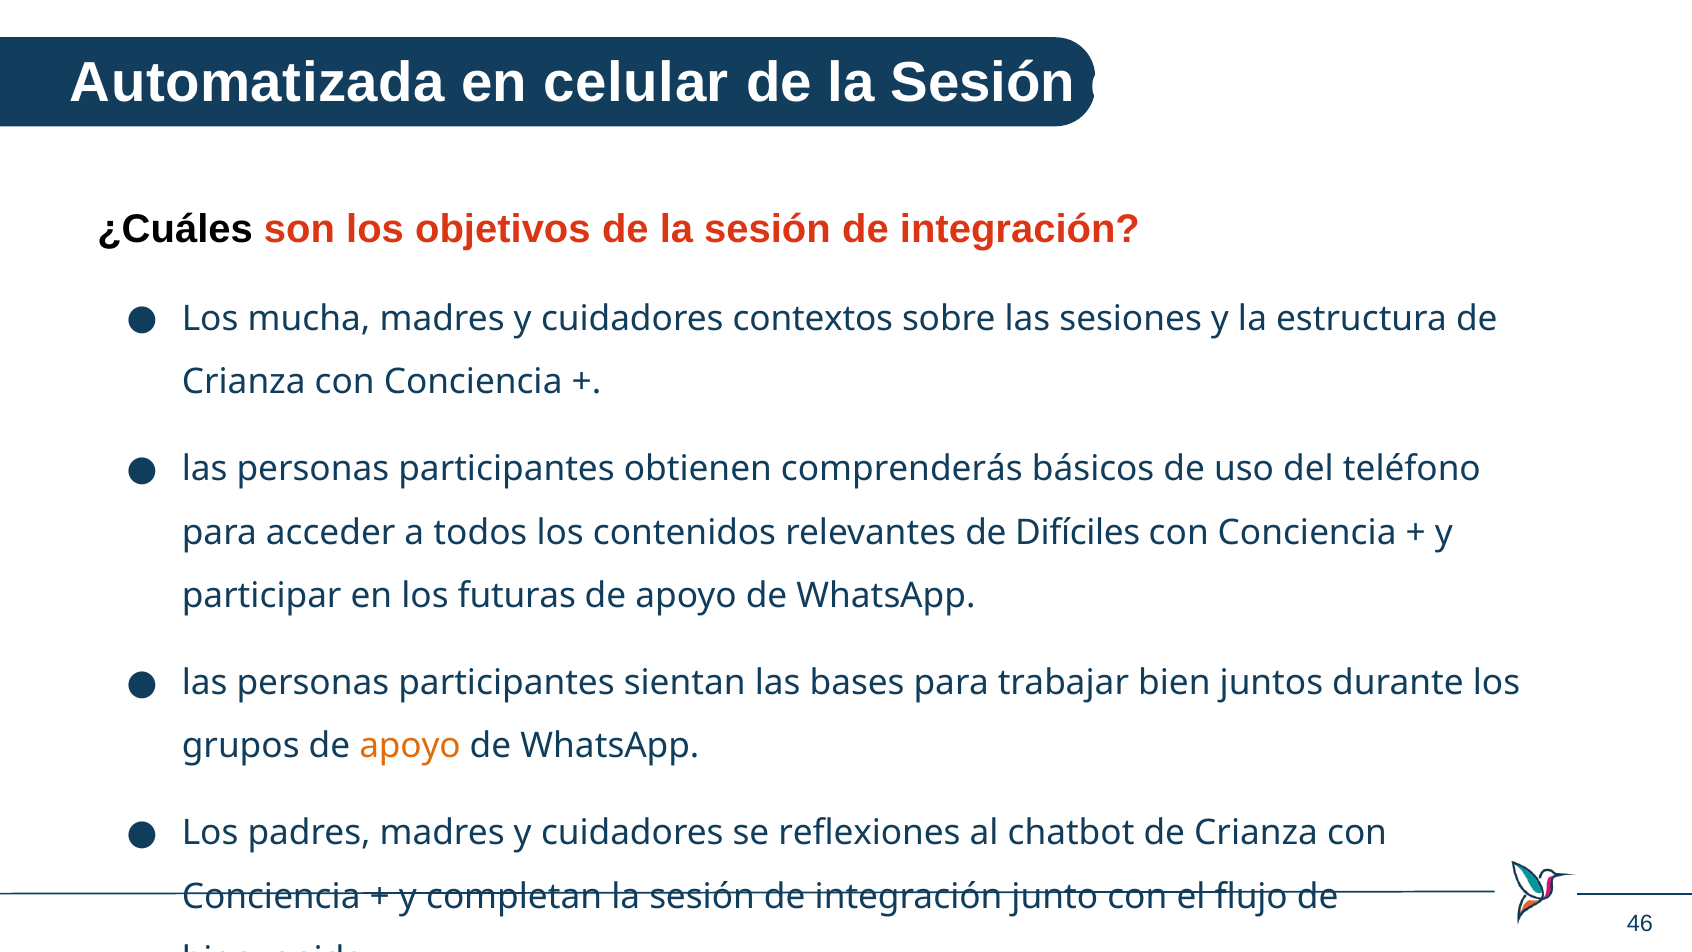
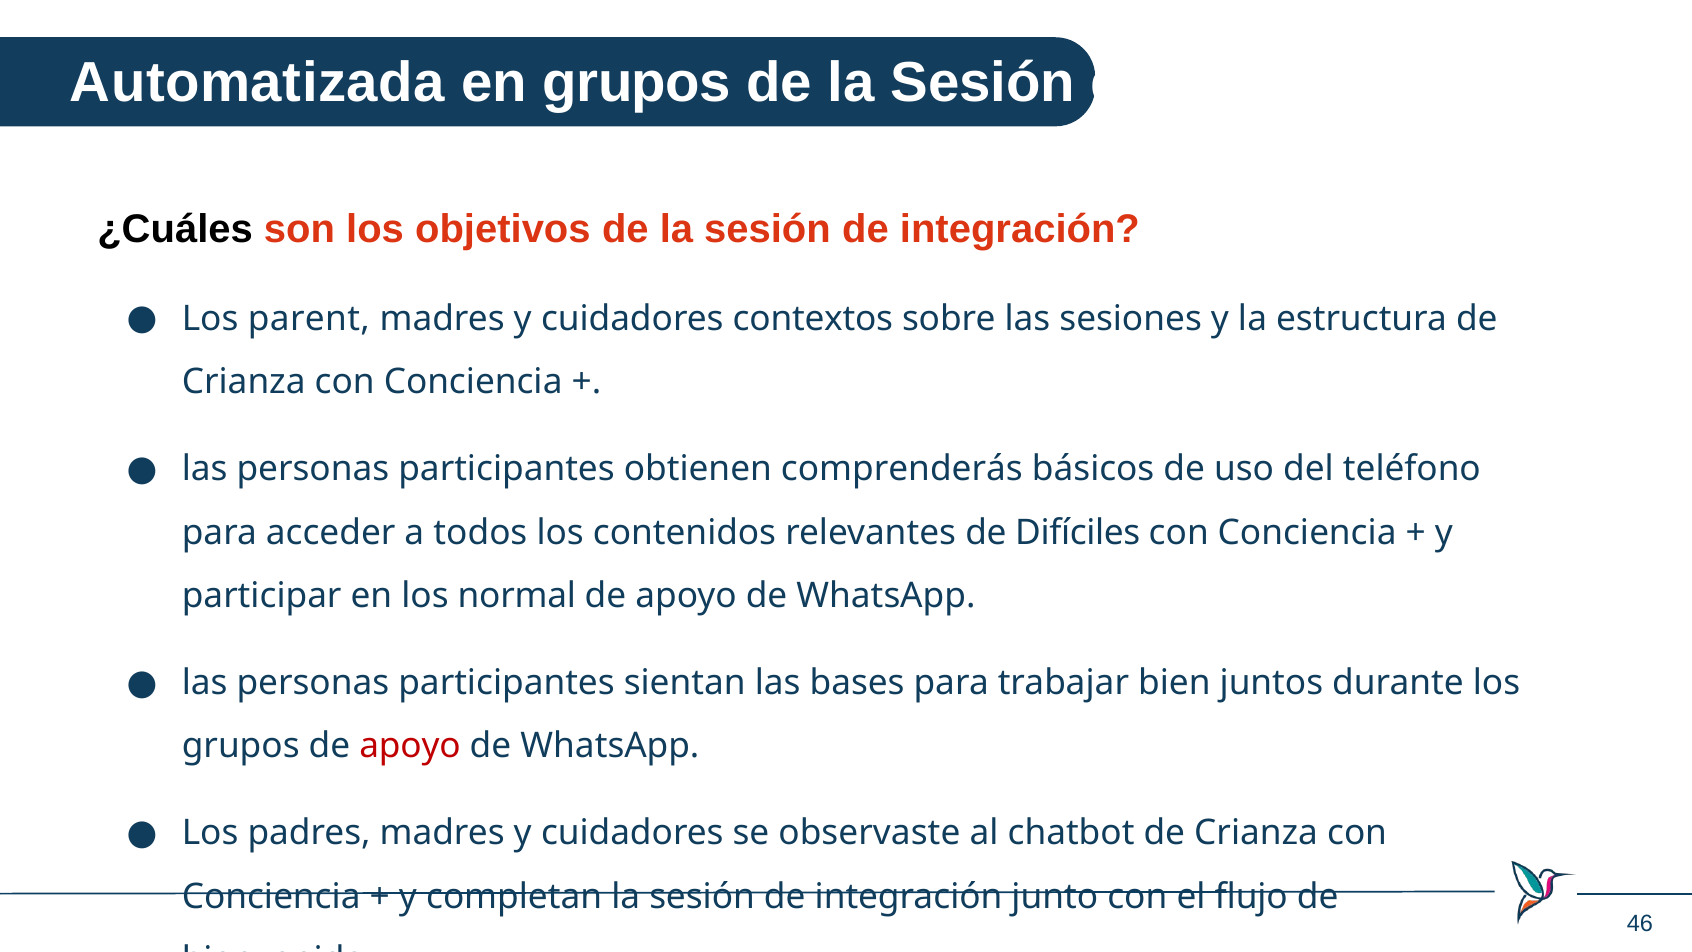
en celular: celular -> grupos (637, 83)
mucha: mucha -> parent (309, 319)
futuras: futuras -> normal (517, 596)
apoyo colour: orange -> red (410, 746)
reflexiones: reflexiones -> observaste (869, 833)
